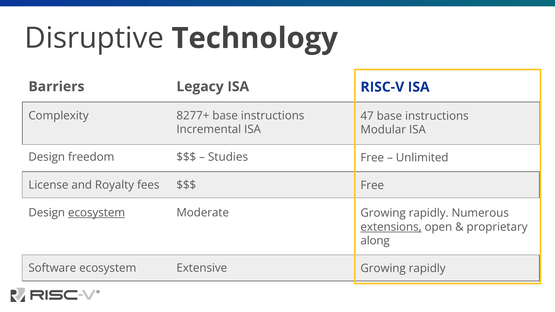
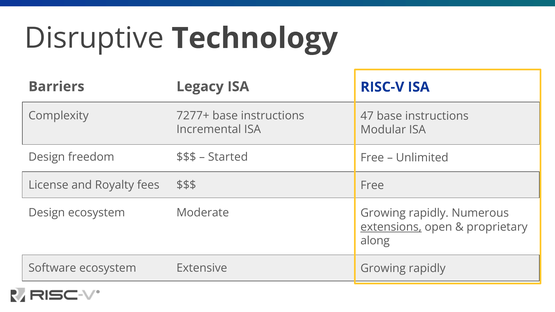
8277+: 8277+ -> 7277+ (193, 116)
Studies: Studies -> Started (228, 157)
ecosystem underline: present -> none (97, 213)
